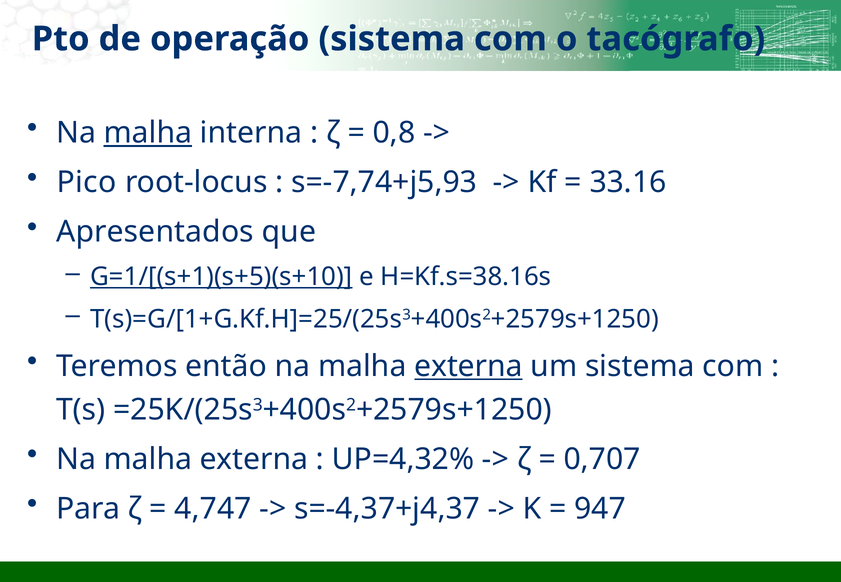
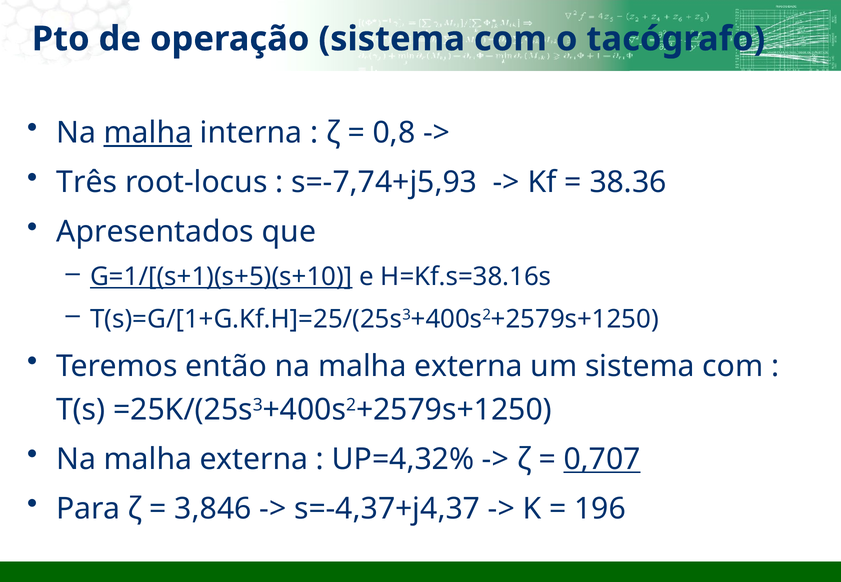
Pico: Pico -> Três (87, 183)
33.16: 33.16 -> 38.36 (628, 183)
externa underline: present -> none (469, 366)
0,707 underline: none -> present (602, 459)
4,747: 4,747 -> 3,846 (213, 509)
947: 947 -> 196 (600, 509)
